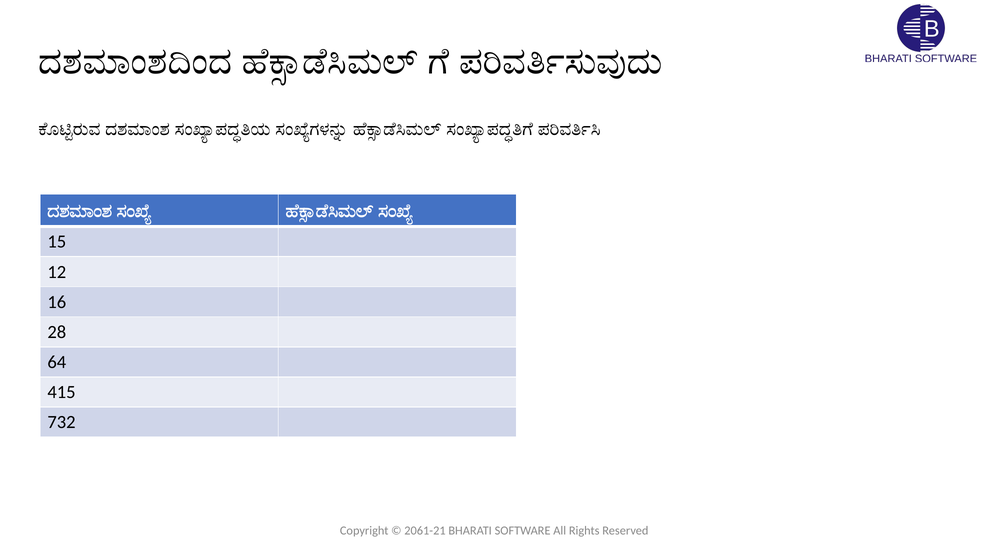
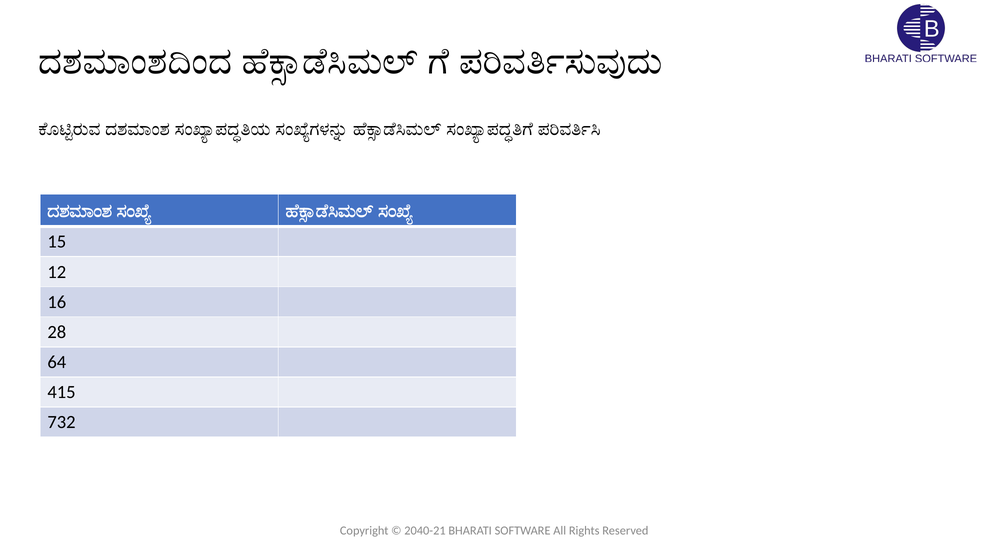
2061-21: 2061-21 -> 2040-21 (425, 531)
